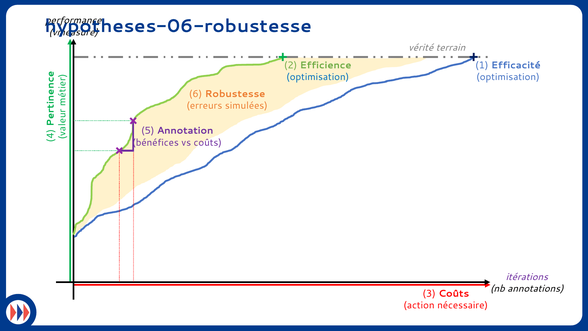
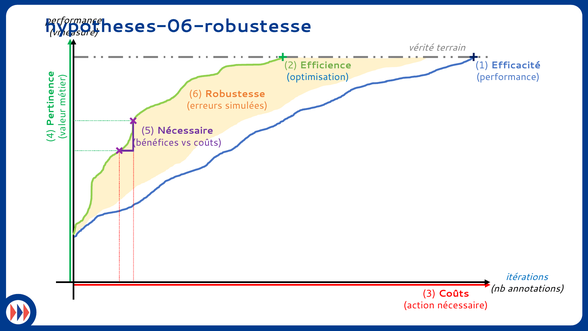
optimisation: optimisation -> performance (508, 77)
5 Annotation: Annotation -> Nécessaire (185, 131)
itérations colour: purple -> blue (527, 277)
